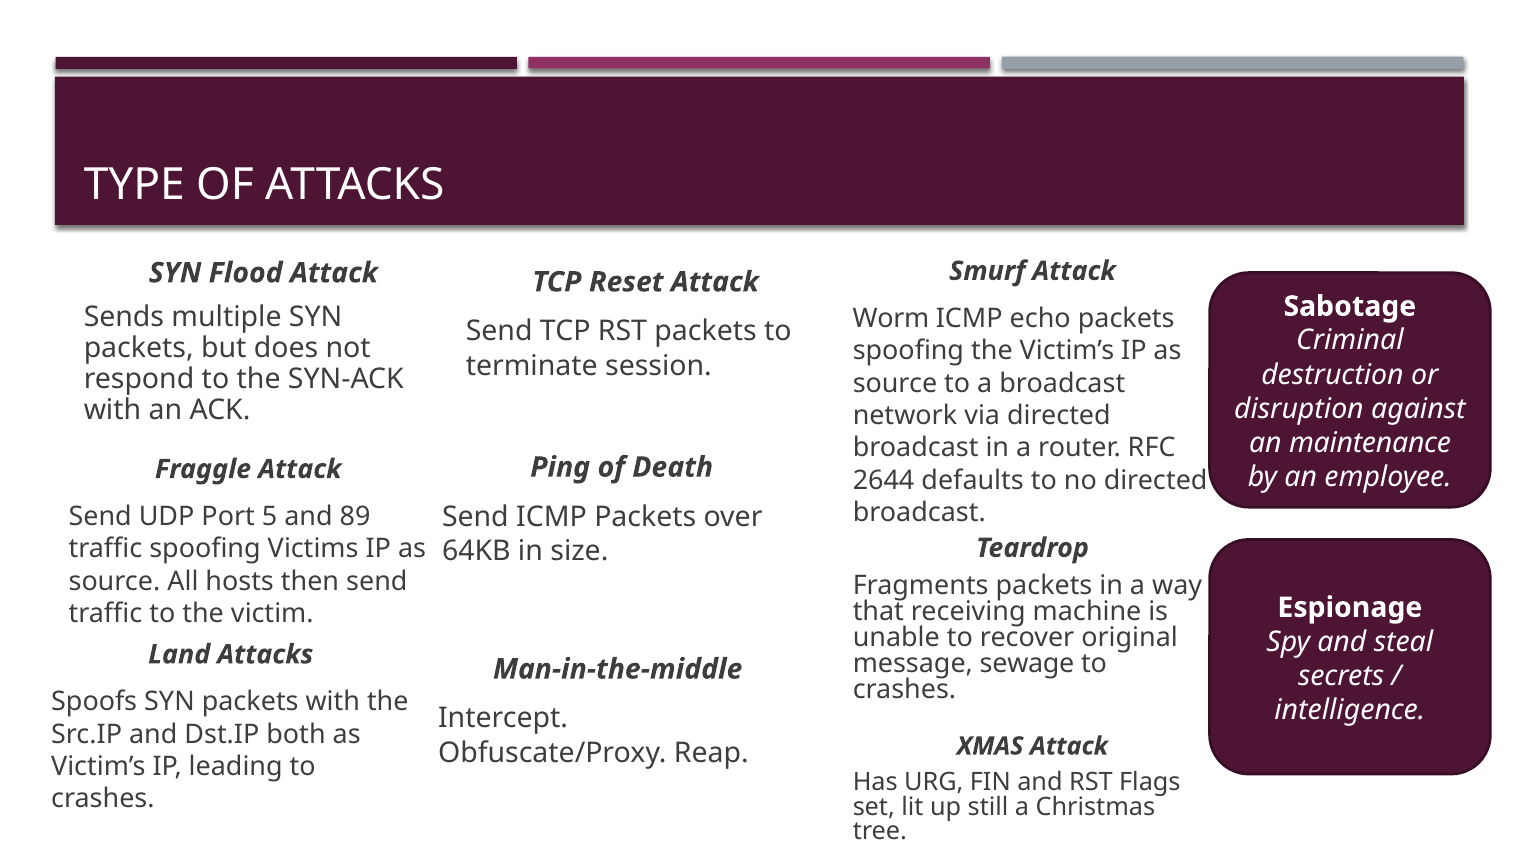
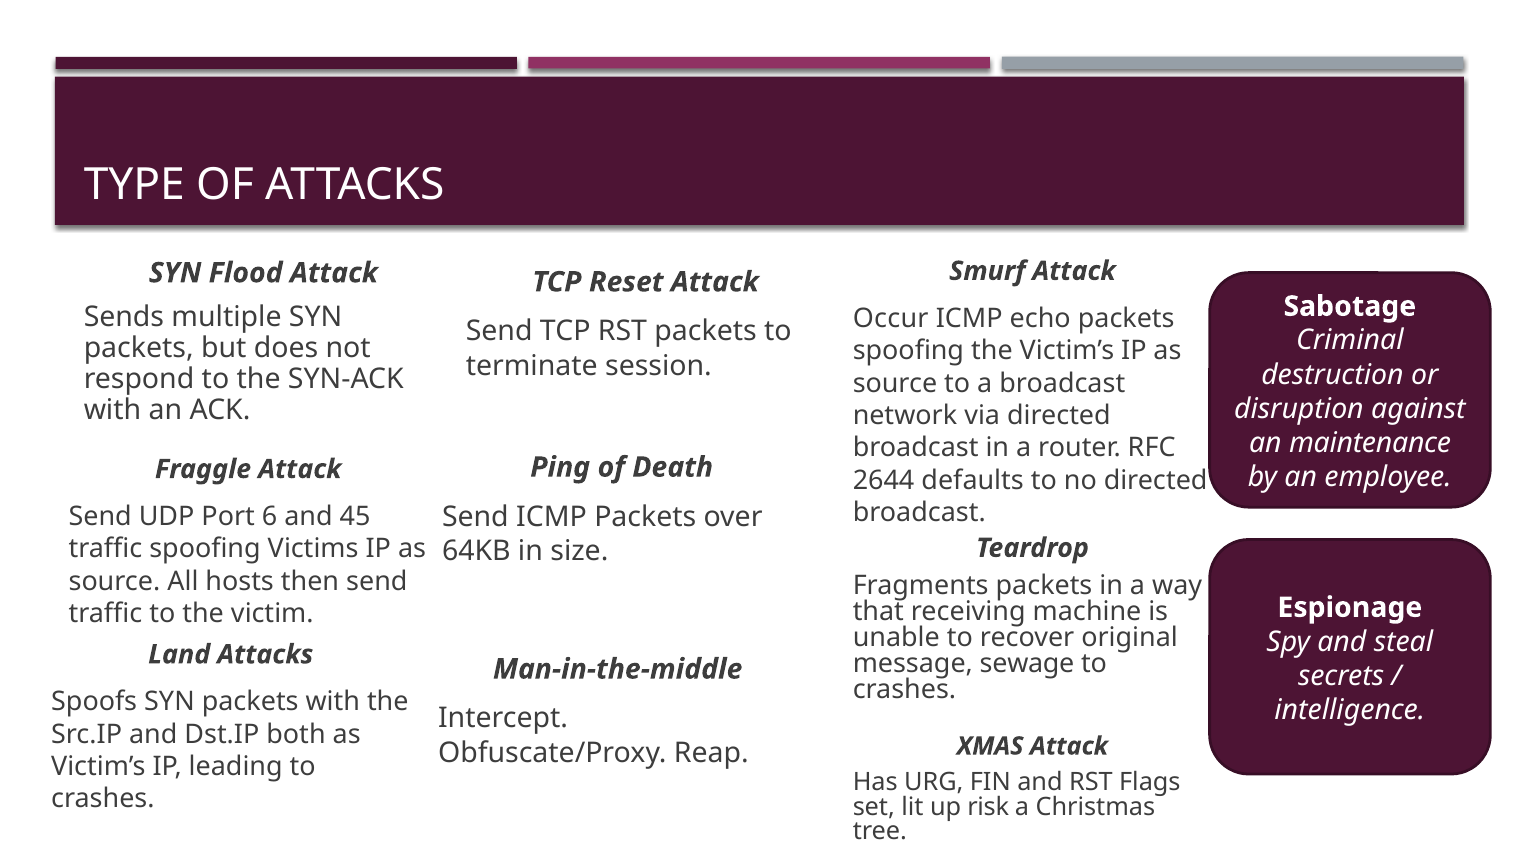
Worm: Worm -> Occur (891, 318)
5: 5 -> 6 (270, 516)
89: 89 -> 45 (355, 516)
still: still -> risk (988, 806)
